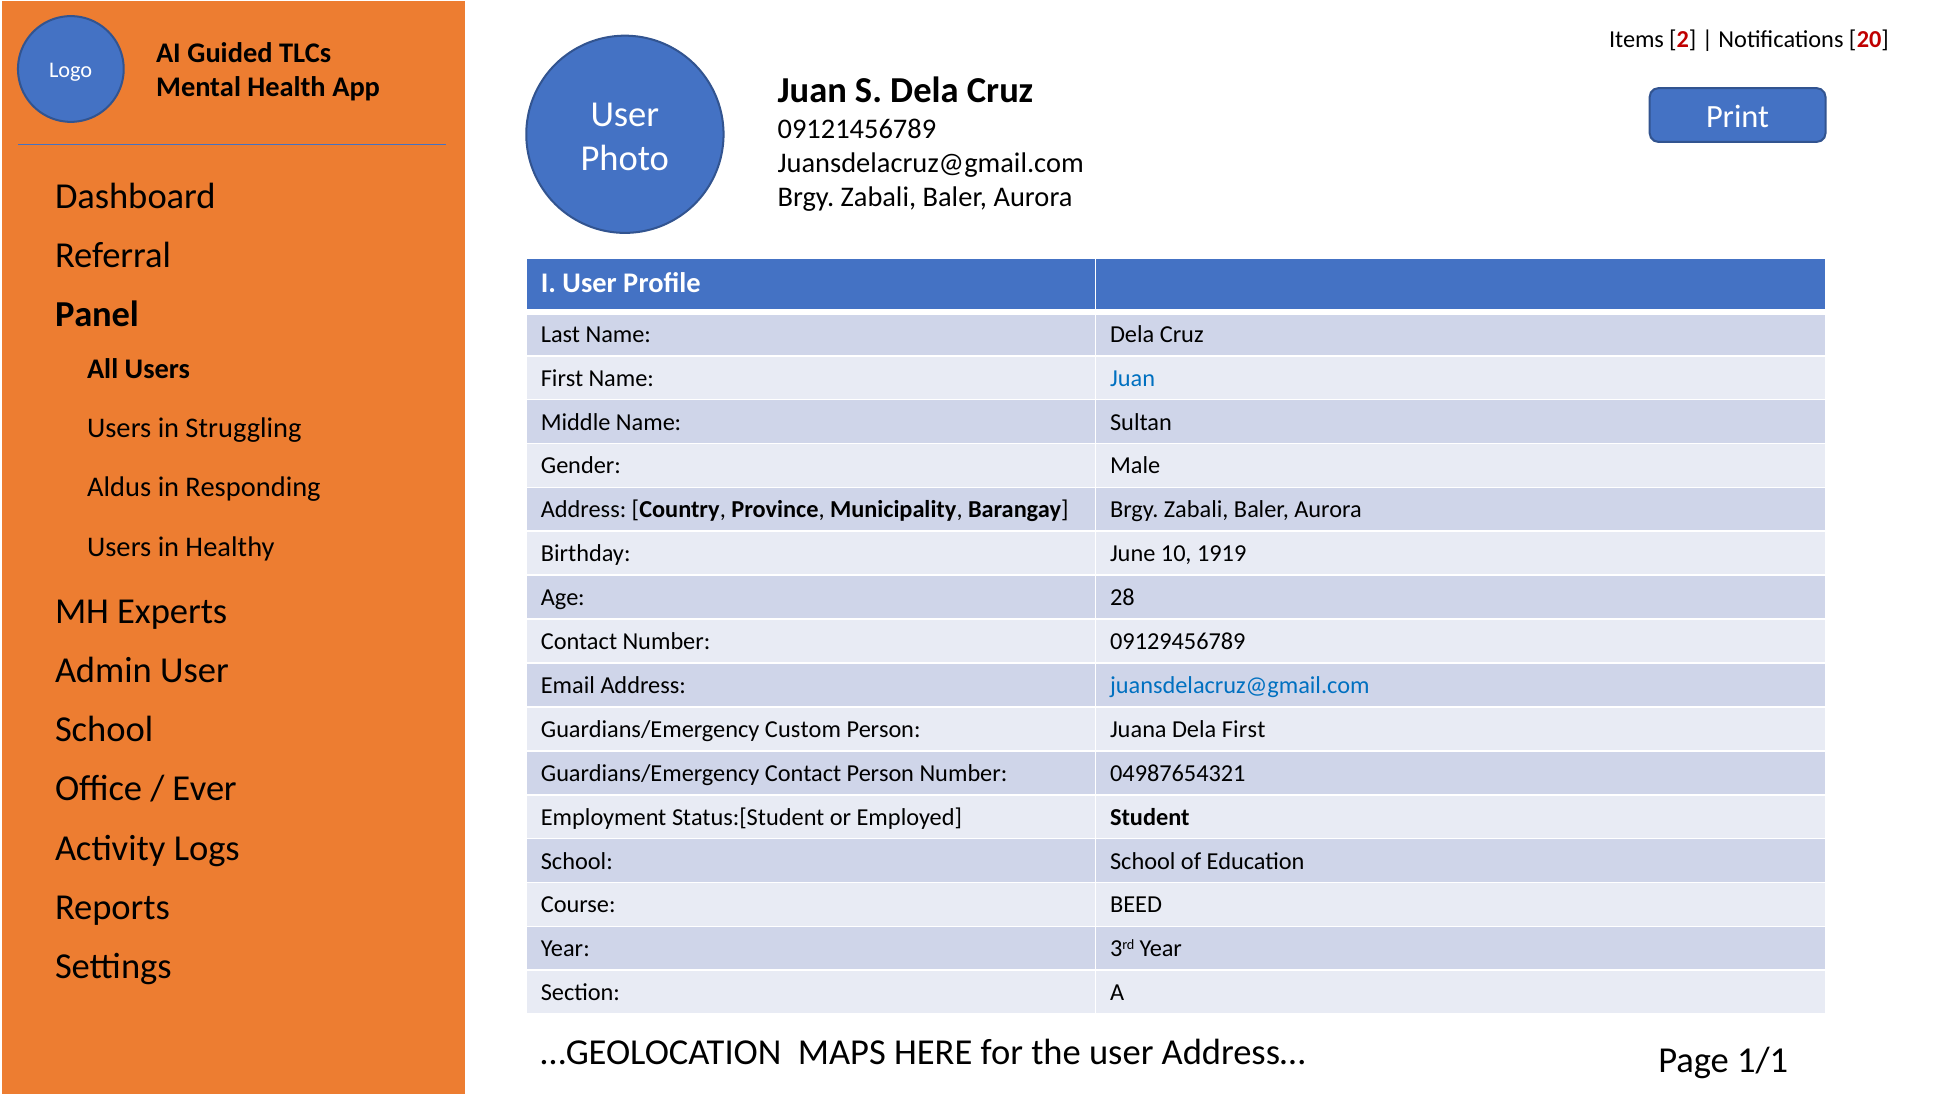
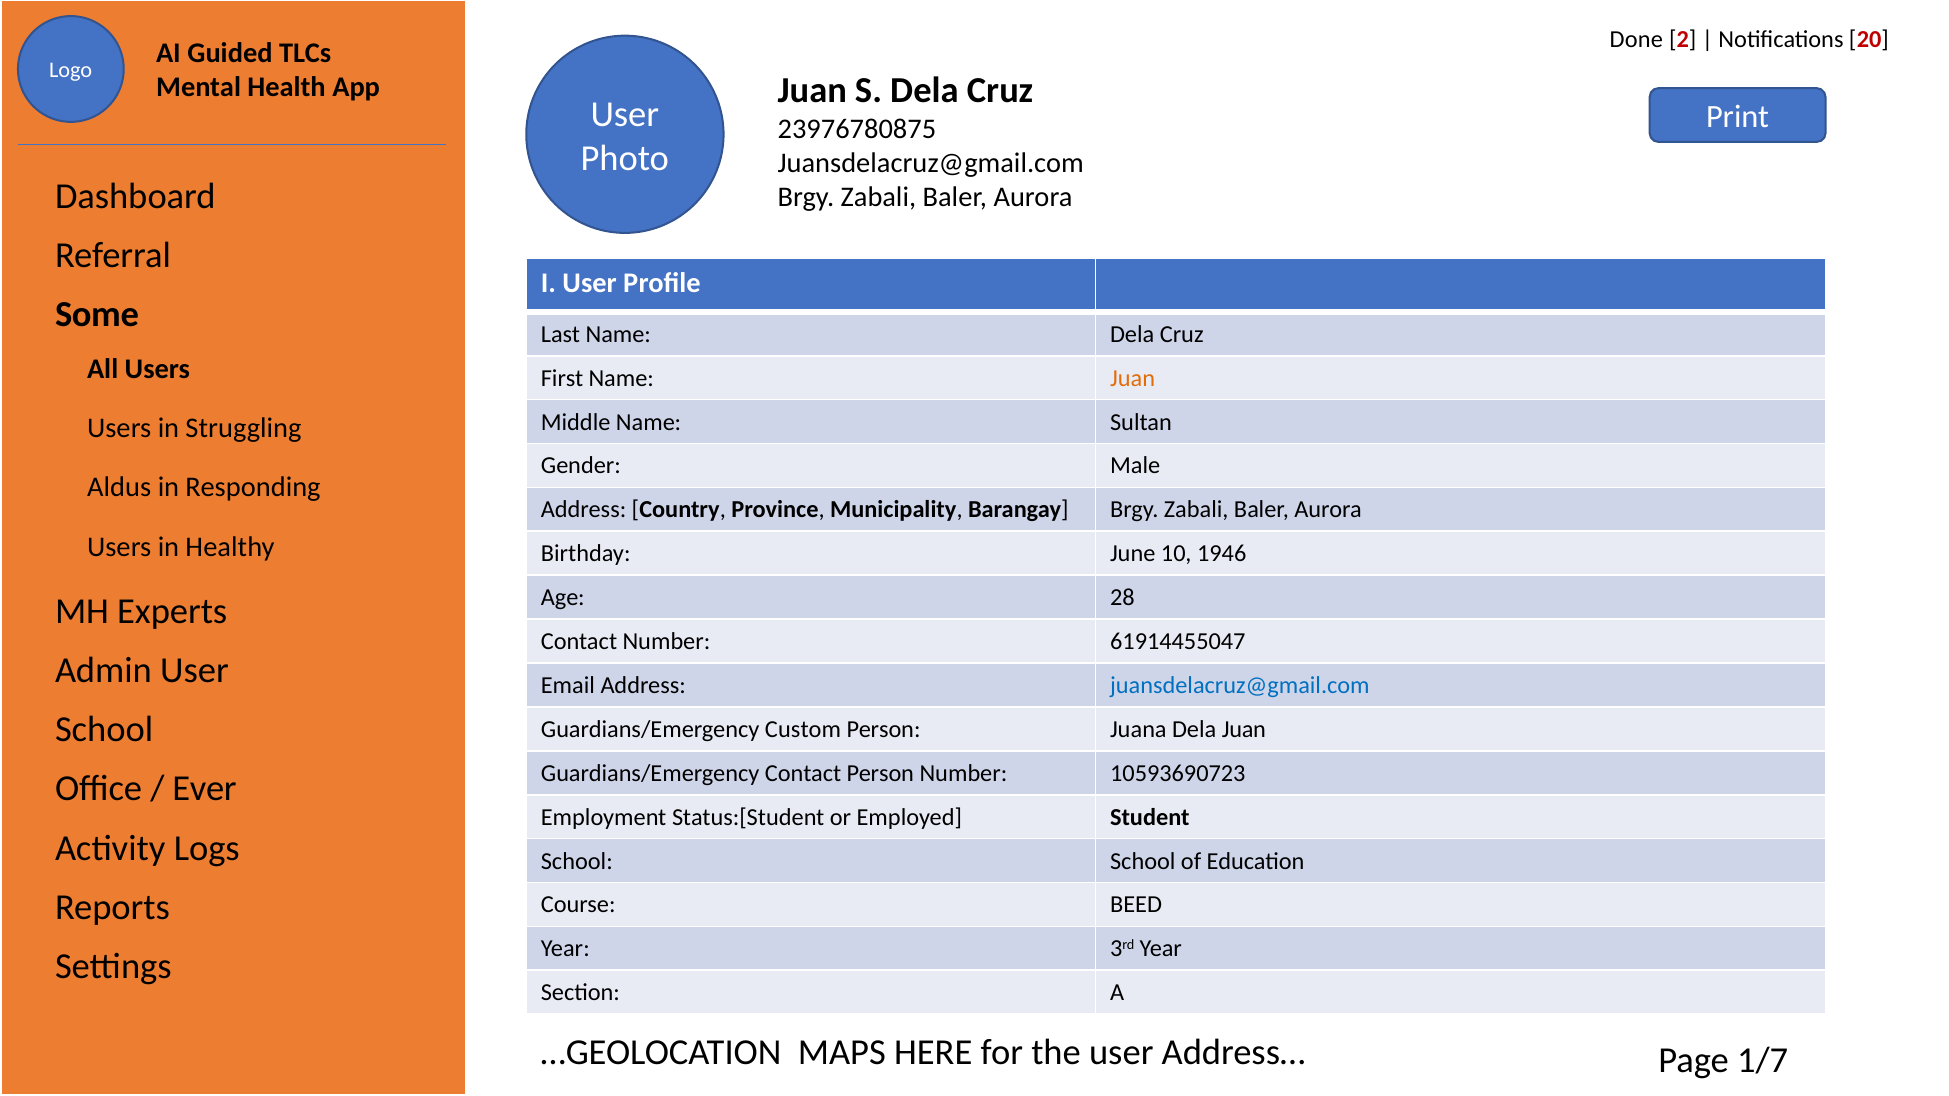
Items: Items -> Done (1636, 40)
09121456789: 09121456789 -> 23976780875 (857, 129)
Panel: Panel -> Some (97, 315)
Juan colour: blue -> orange (1133, 378)
1919: 1919 -> 1946 (1222, 554)
09129456789: 09129456789 -> 61914455047 (1178, 642)
Dela First: First -> Juan (1244, 730)
04987654321: 04987654321 -> 10593690723 (1178, 773)
1/1: 1/1 -> 1/7 (1763, 1061)
